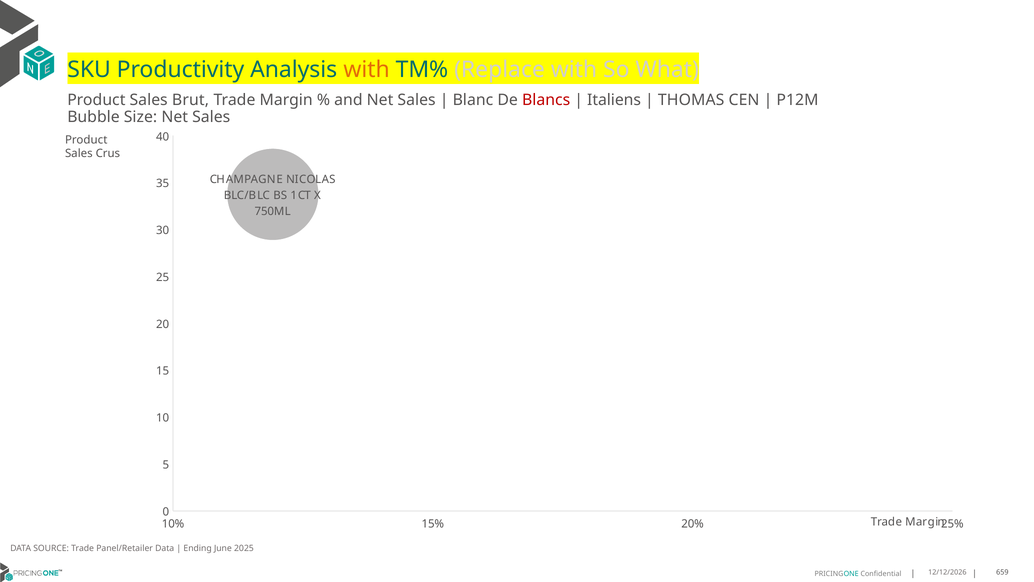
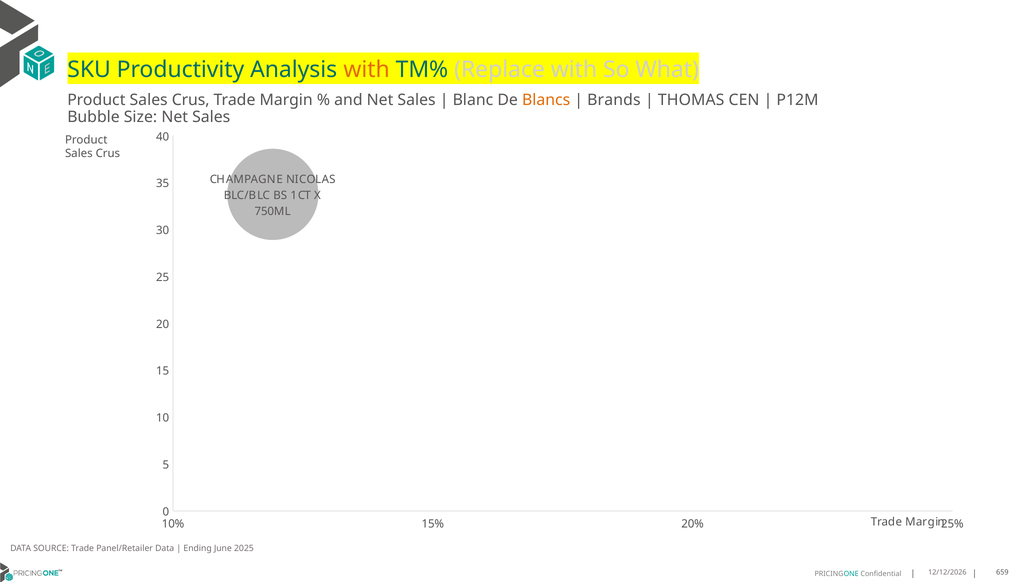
Brut: Brut -> Crus (191, 100)
Blancs colour: red -> orange (546, 100)
Italiens: Italiens -> Brands (614, 100)
